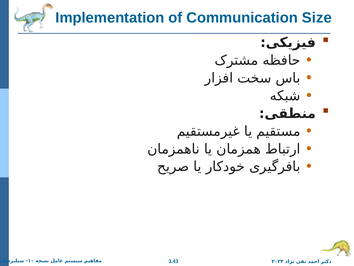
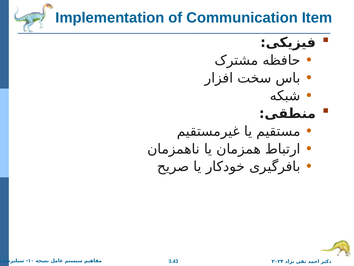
Size: Size -> Item (317, 18)
